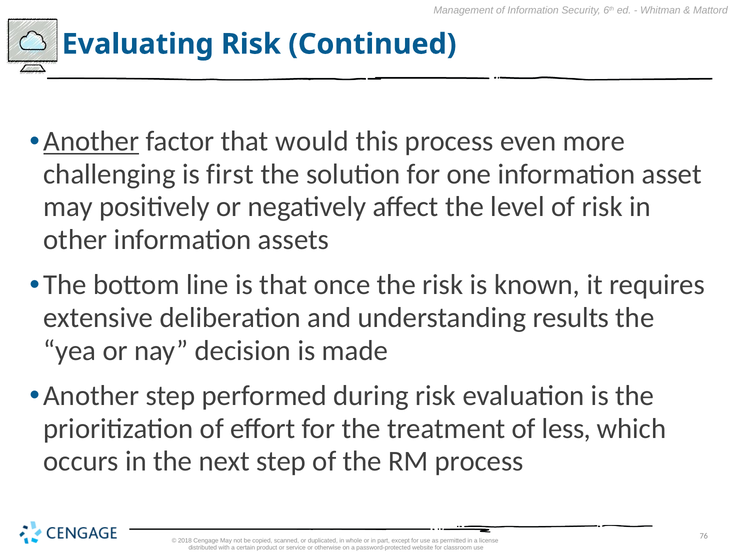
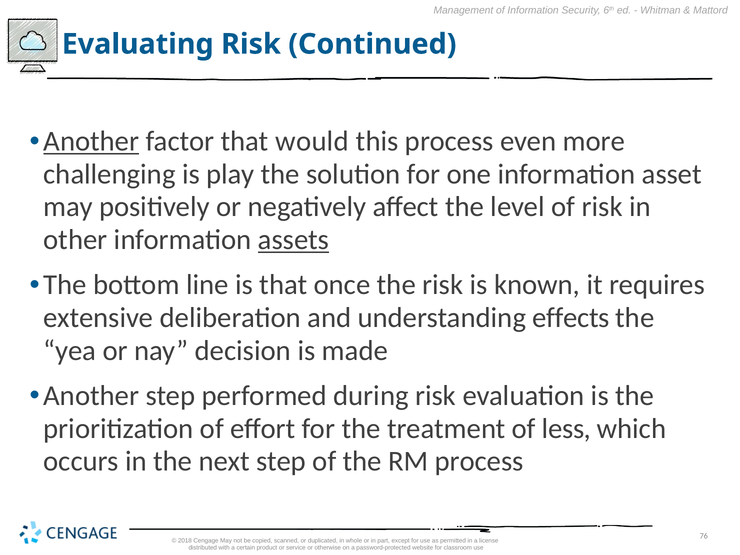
first: first -> play (230, 174)
assets underline: none -> present (294, 240)
results: results -> effects (571, 318)
